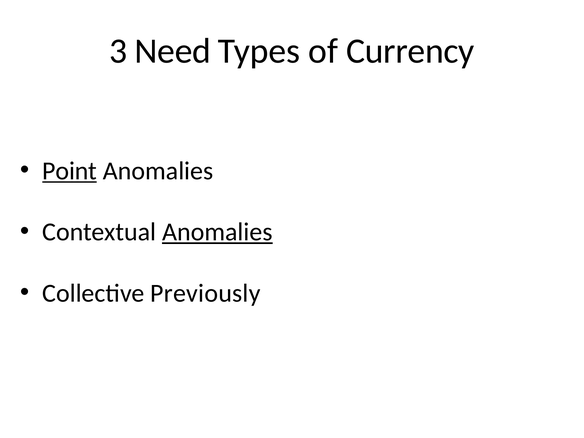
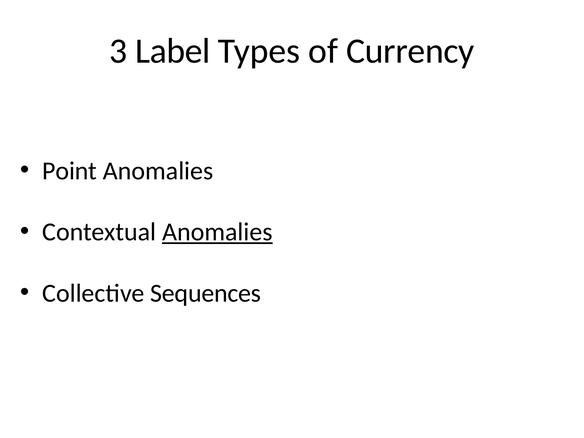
Need: Need -> Label (173, 51)
Point underline: present -> none (70, 171)
Previously: Previously -> Sequences (206, 293)
